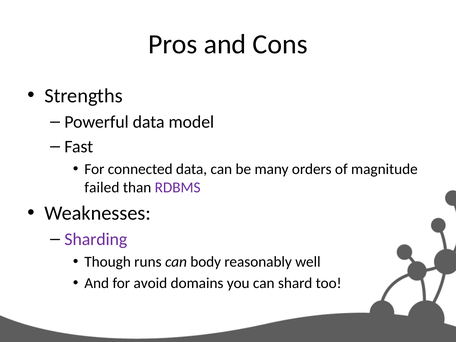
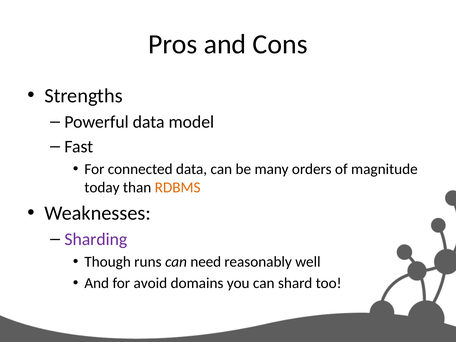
failed: failed -> today (102, 187)
RDBMS colour: purple -> orange (178, 187)
body: body -> need (206, 262)
